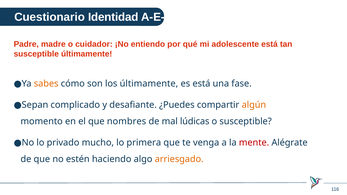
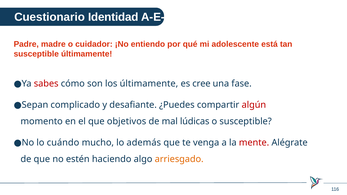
sabes colour: orange -> red (46, 84)
es está: está -> cree (201, 84)
algún colour: orange -> red (254, 105)
nombres: nombres -> objetivos (127, 122)
privado: privado -> cuándo (63, 143)
primera: primera -> además (144, 143)
